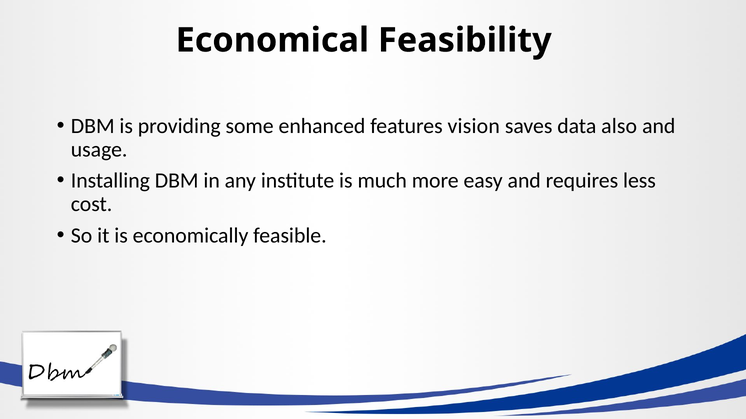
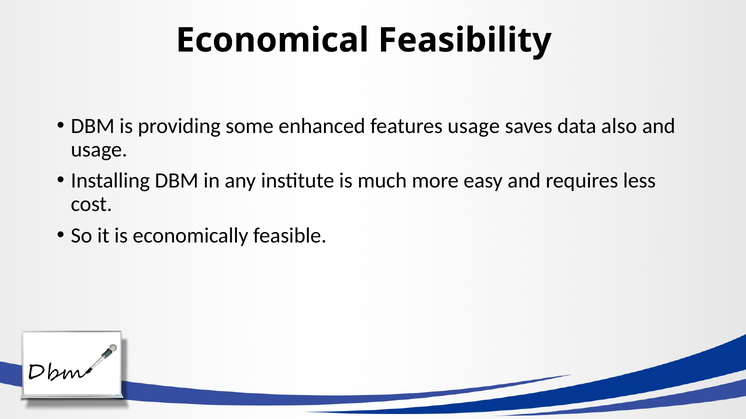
features vision: vision -> usage (474, 126)
